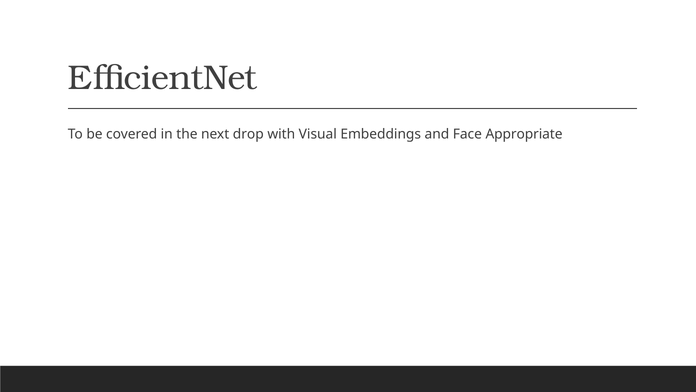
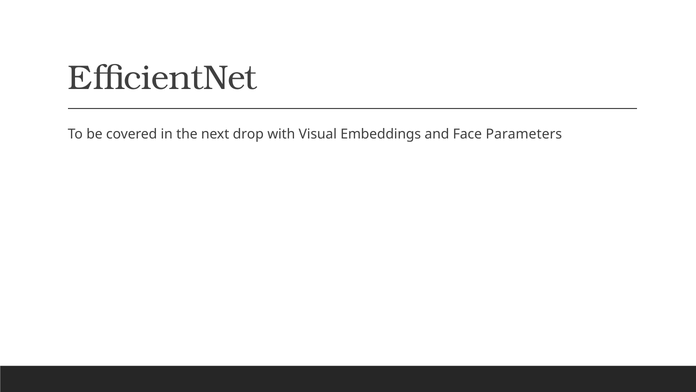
Appropriate: Appropriate -> Parameters (524, 134)
